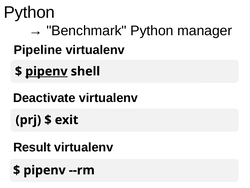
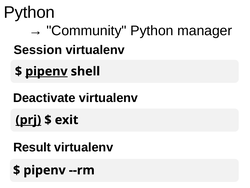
Benchmark: Benchmark -> Community (86, 31)
Pipeline: Pipeline -> Session (38, 50)
prj underline: none -> present (28, 120)
